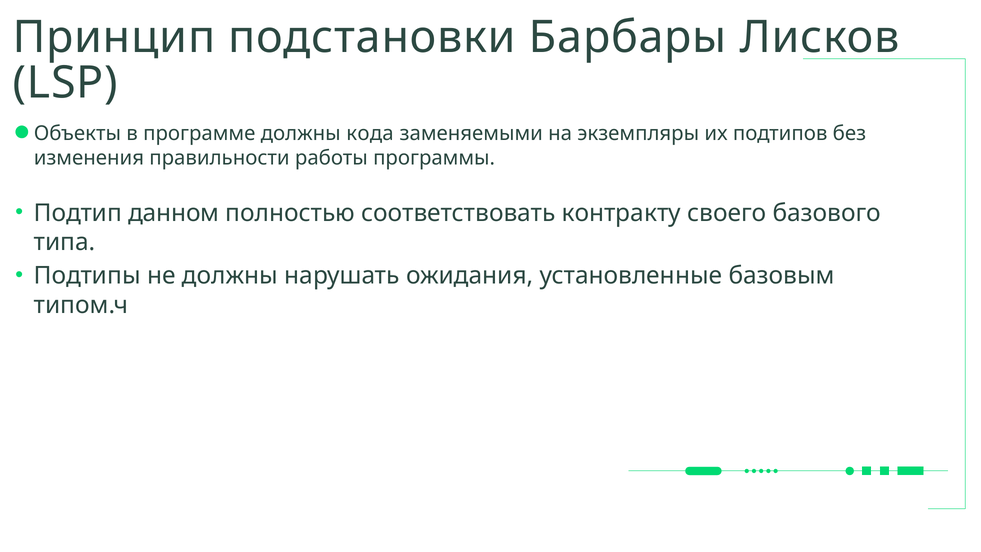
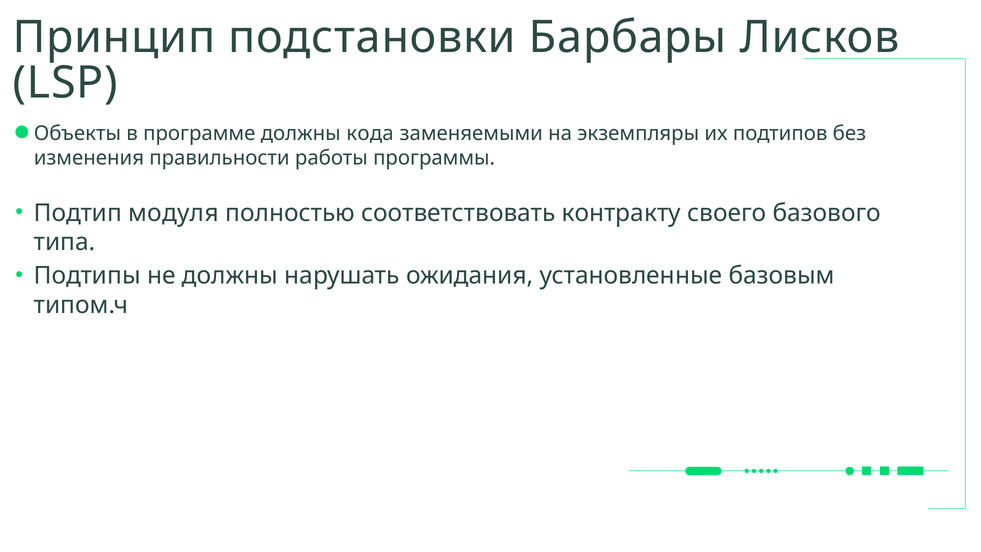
данном: данном -> модуля (174, 213)
